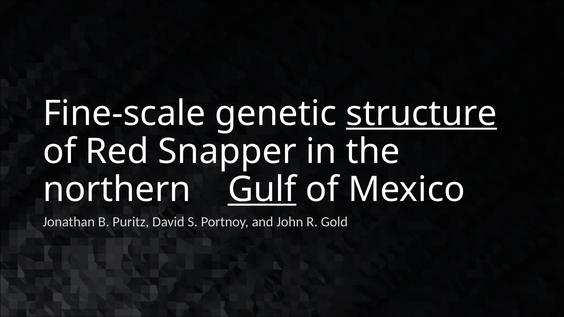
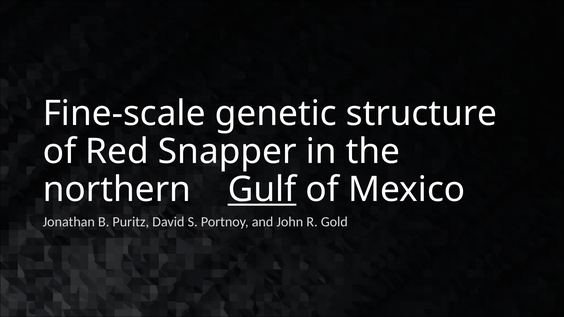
structure underline: present -> none (422, 114)
